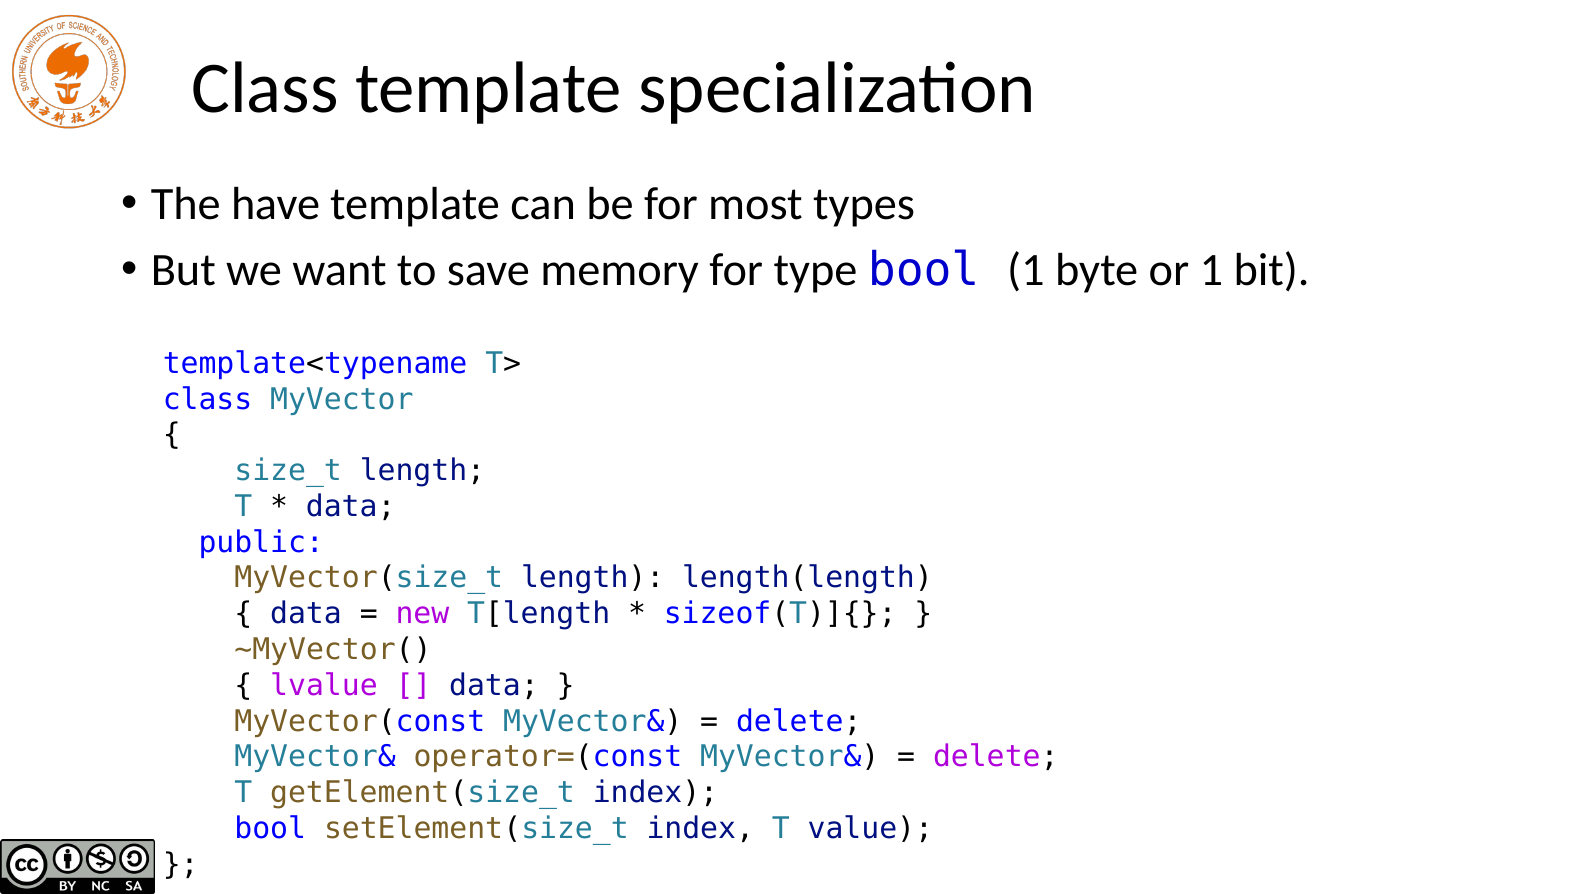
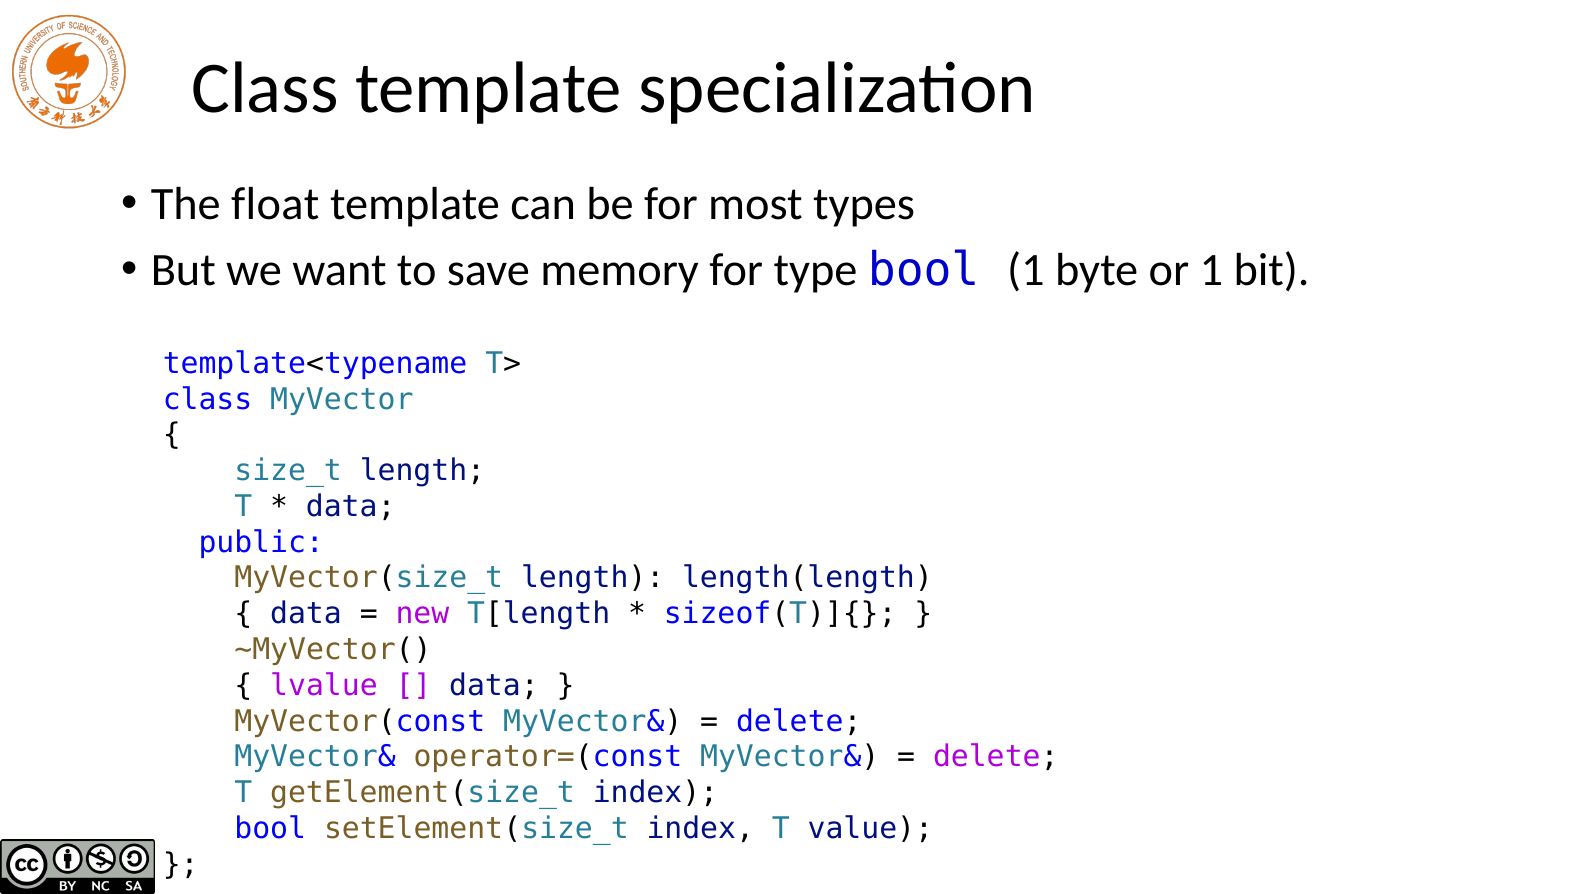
have: have -> float (275, 204)
